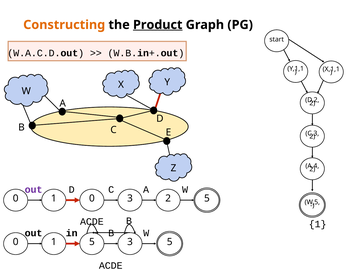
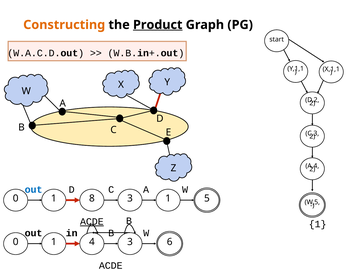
out colour: purple -> blue (34, 190)
1 0: 0 -> 8 (92, 198)
3 2: 2 -> 1 (168, 198)
ACDE underline: none -> present (92, 222)
1 5: 5 -> 4 (92, 242)
3 5: 5 -> 6 (170, 242)
